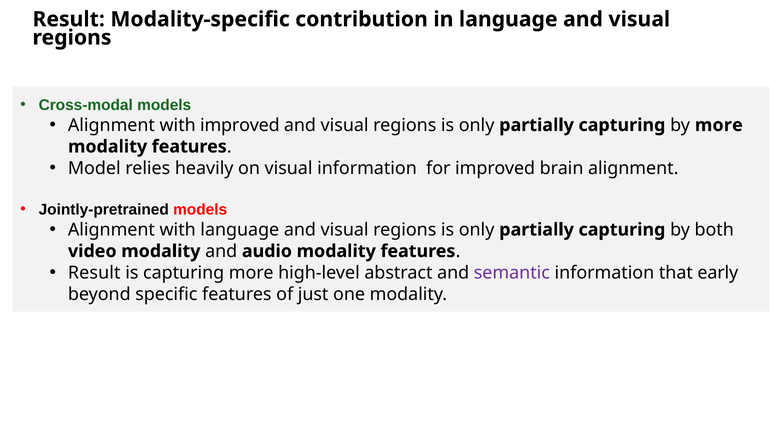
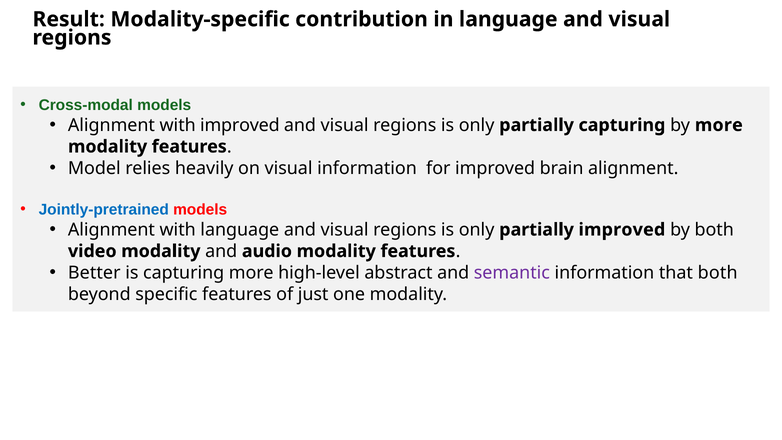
Jointly-pretrained colour: black -> blue (104, 209)
capturing: capturing -> improved (622, 230)
Result: Result -> Better (94, 273)
that early: early -> both (718, 273)
